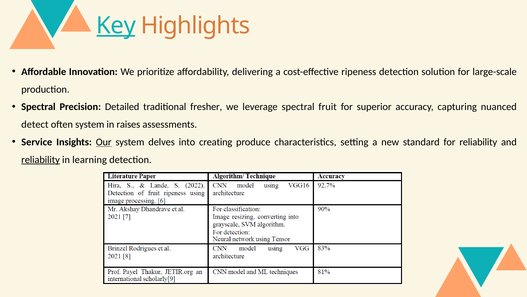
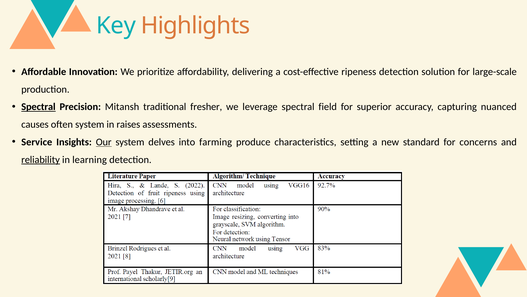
Key underline: present -> none (116, 26)
Spectral underline: none -> present (38, 107)
Detailed: Detailed -> Mitansh (122, 107)
fruit: fruit -> field (328, 107)
detect: detect -> causes (35, 124)
creating: creating -> farming (216, 142)
for reliability: reliability -> concerns (478, 142)
